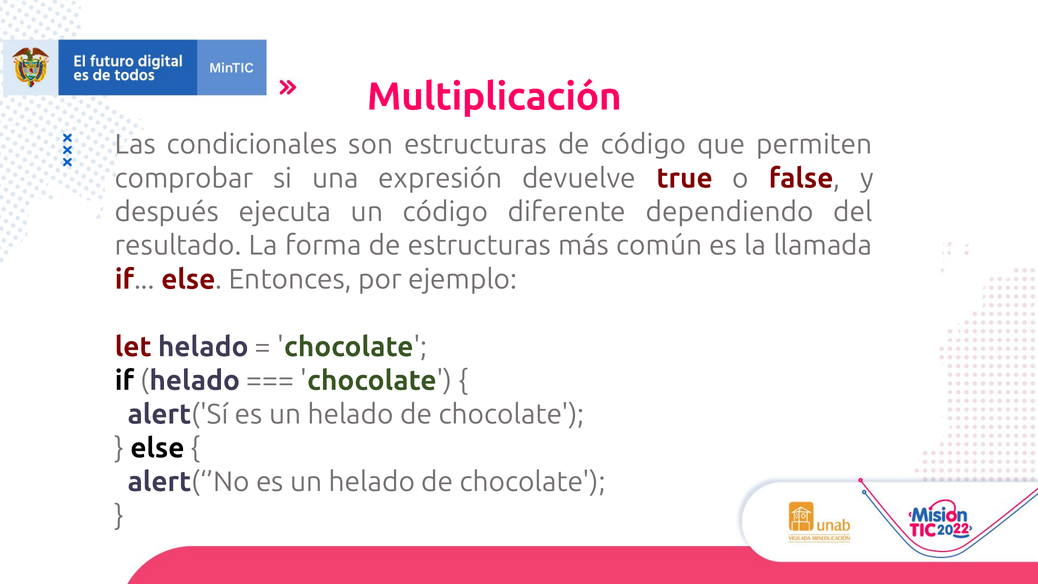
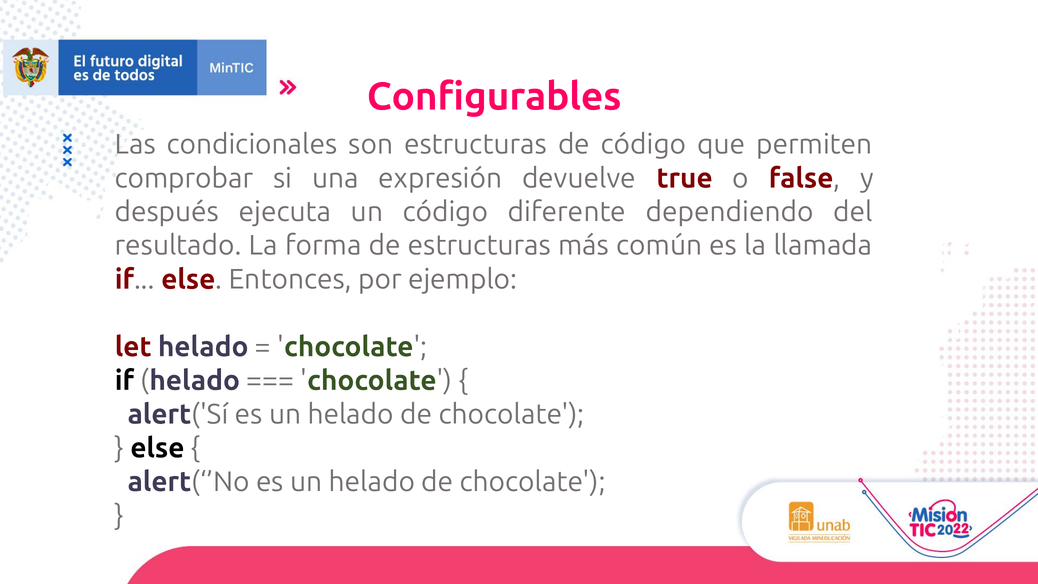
Multiplicación: Multiplicación -> Configurables (494, 97)
